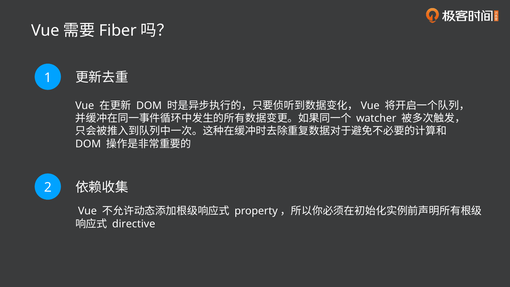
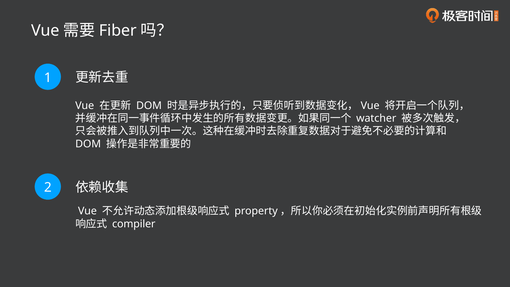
directive: directive -> compiler (134, 224)
